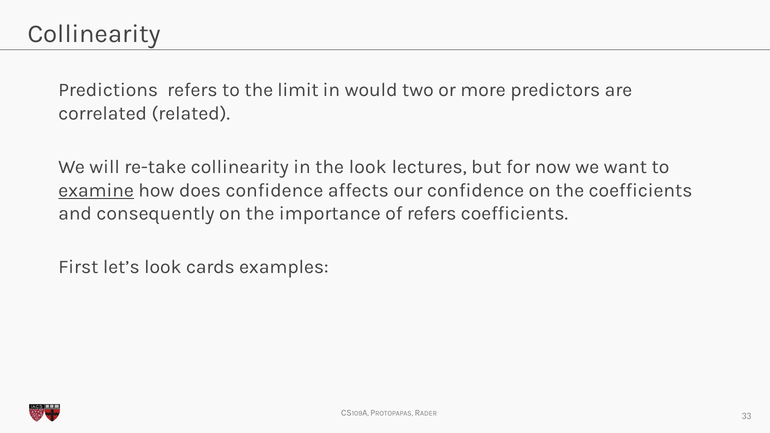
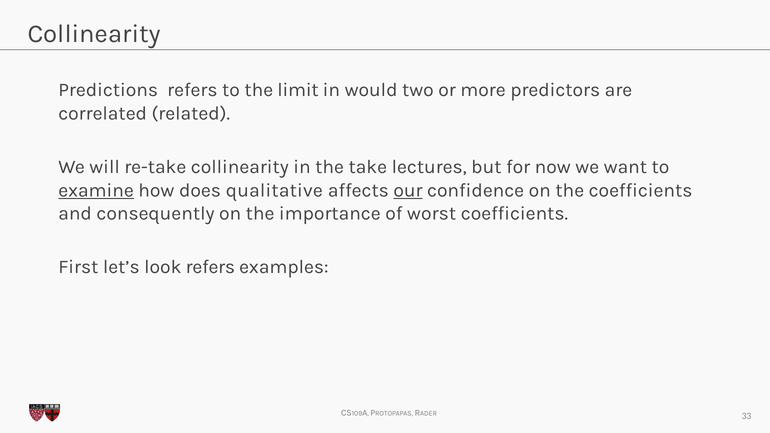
the look: look -> take (368, 167)
does confidence: confidence -> qualitative (274, 190)
our underline: none -> present (408, 190)
of refers: refers -> worst (432, 213)
look cards: cards -> refers (210, 267)
